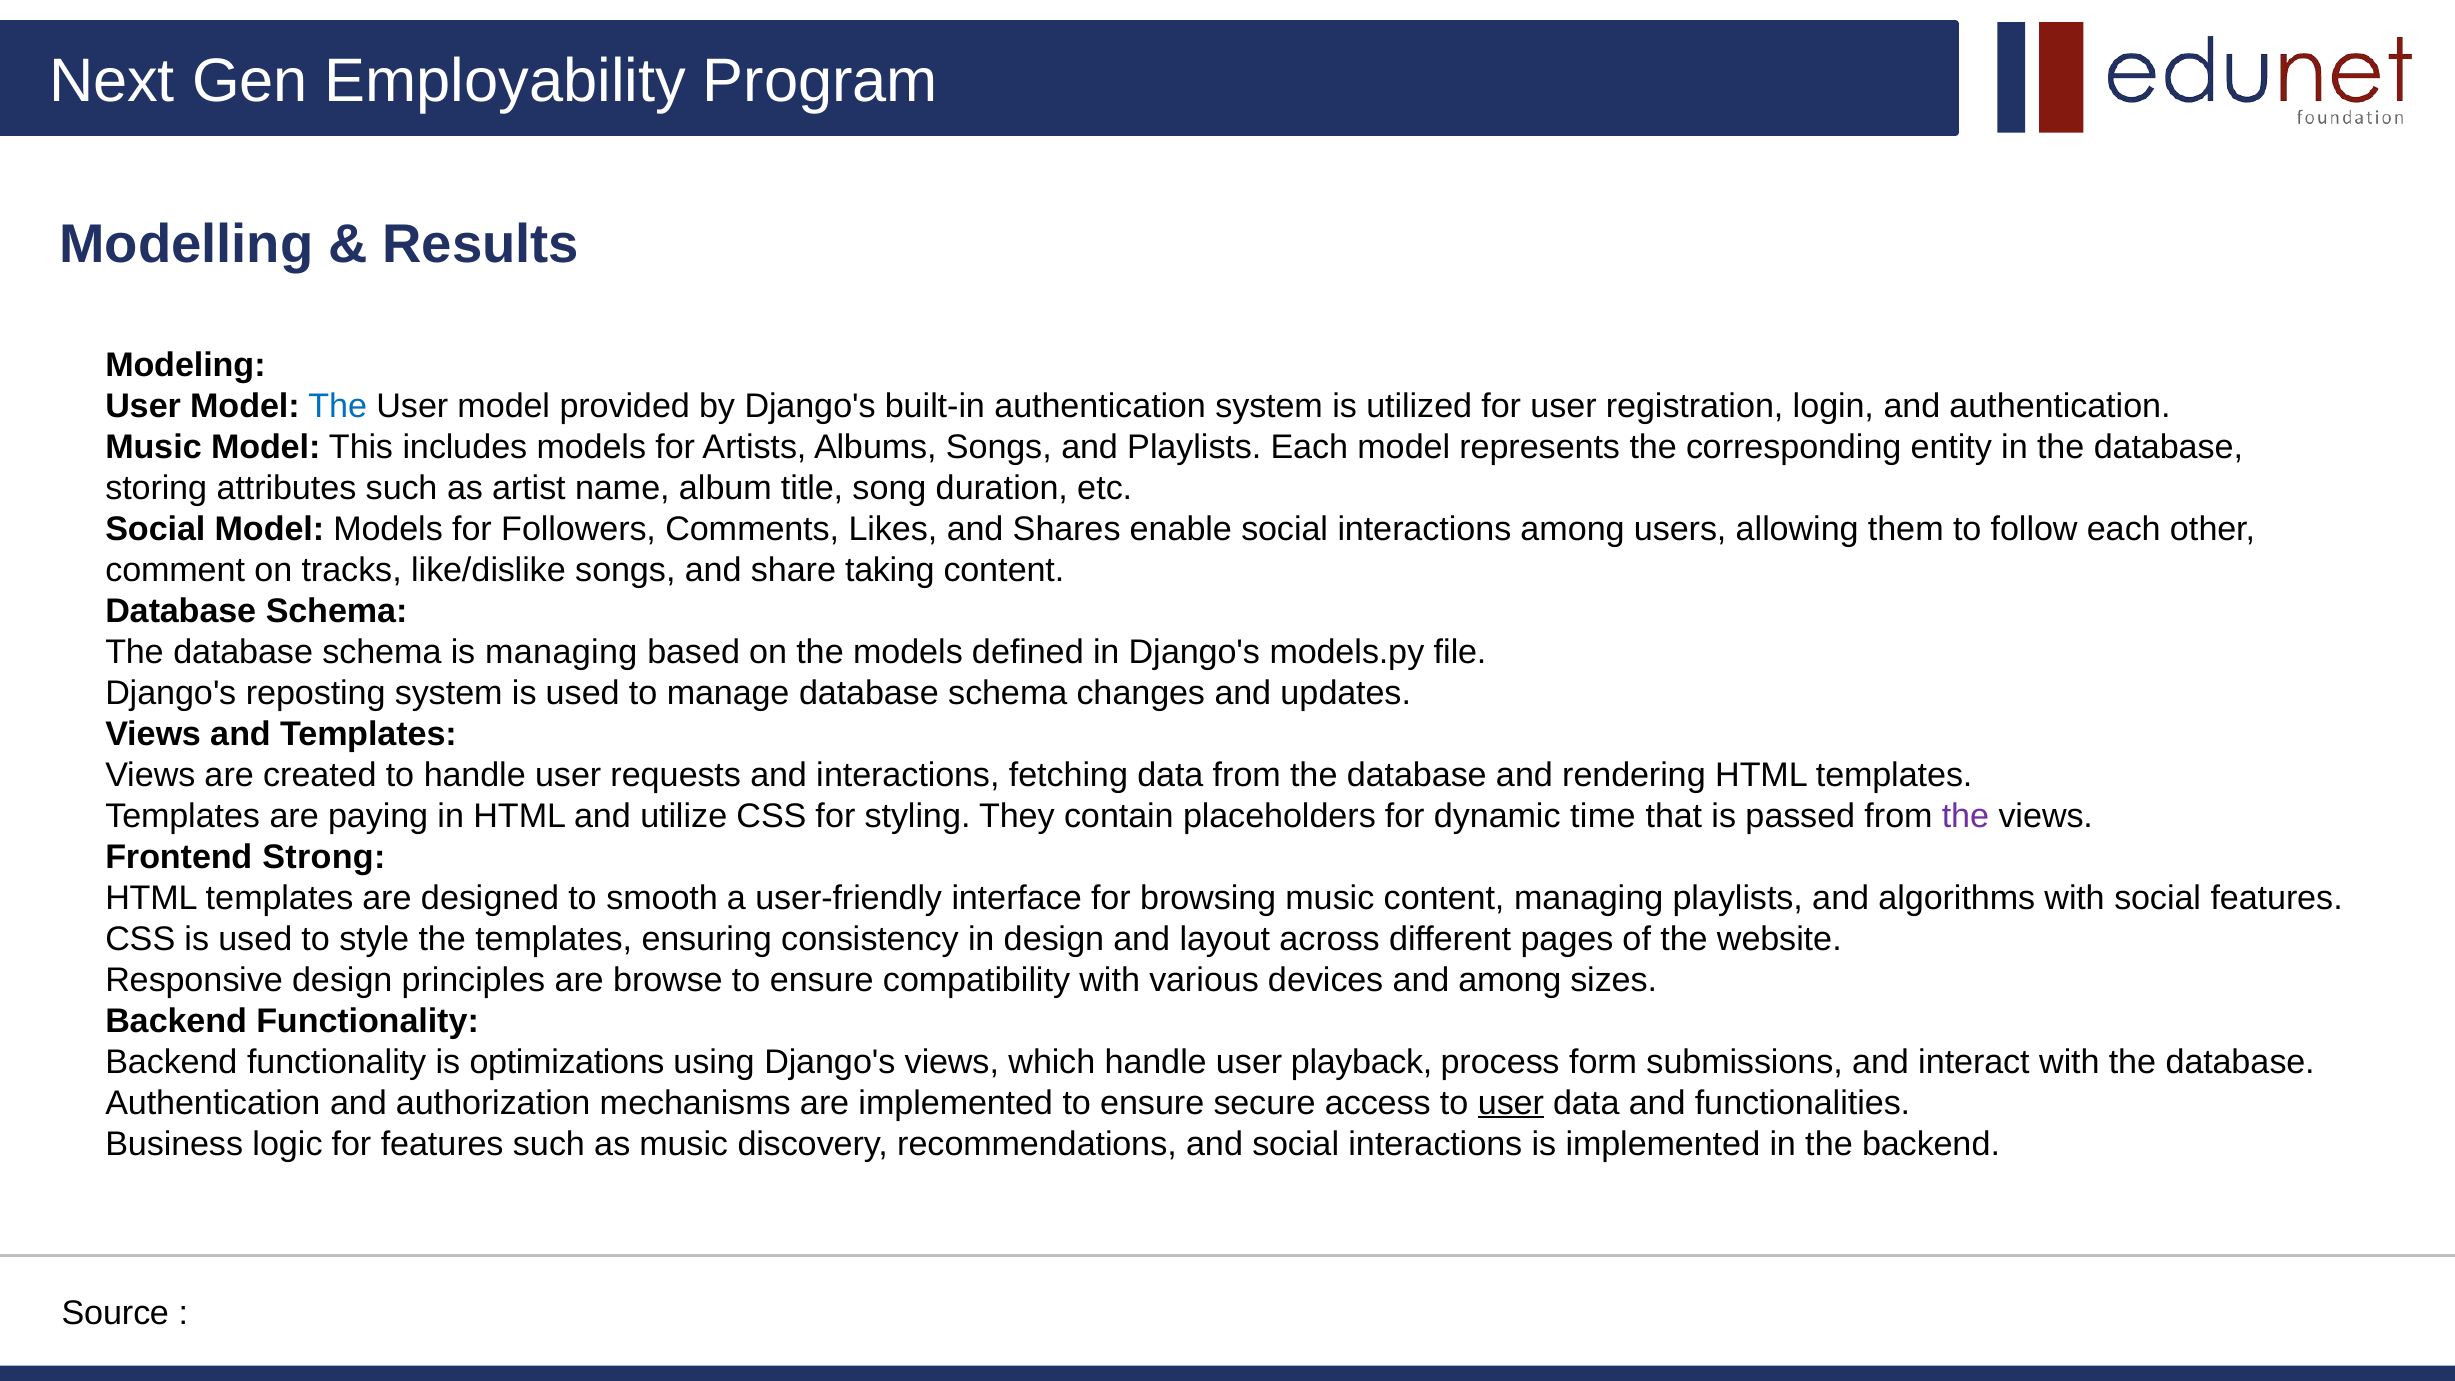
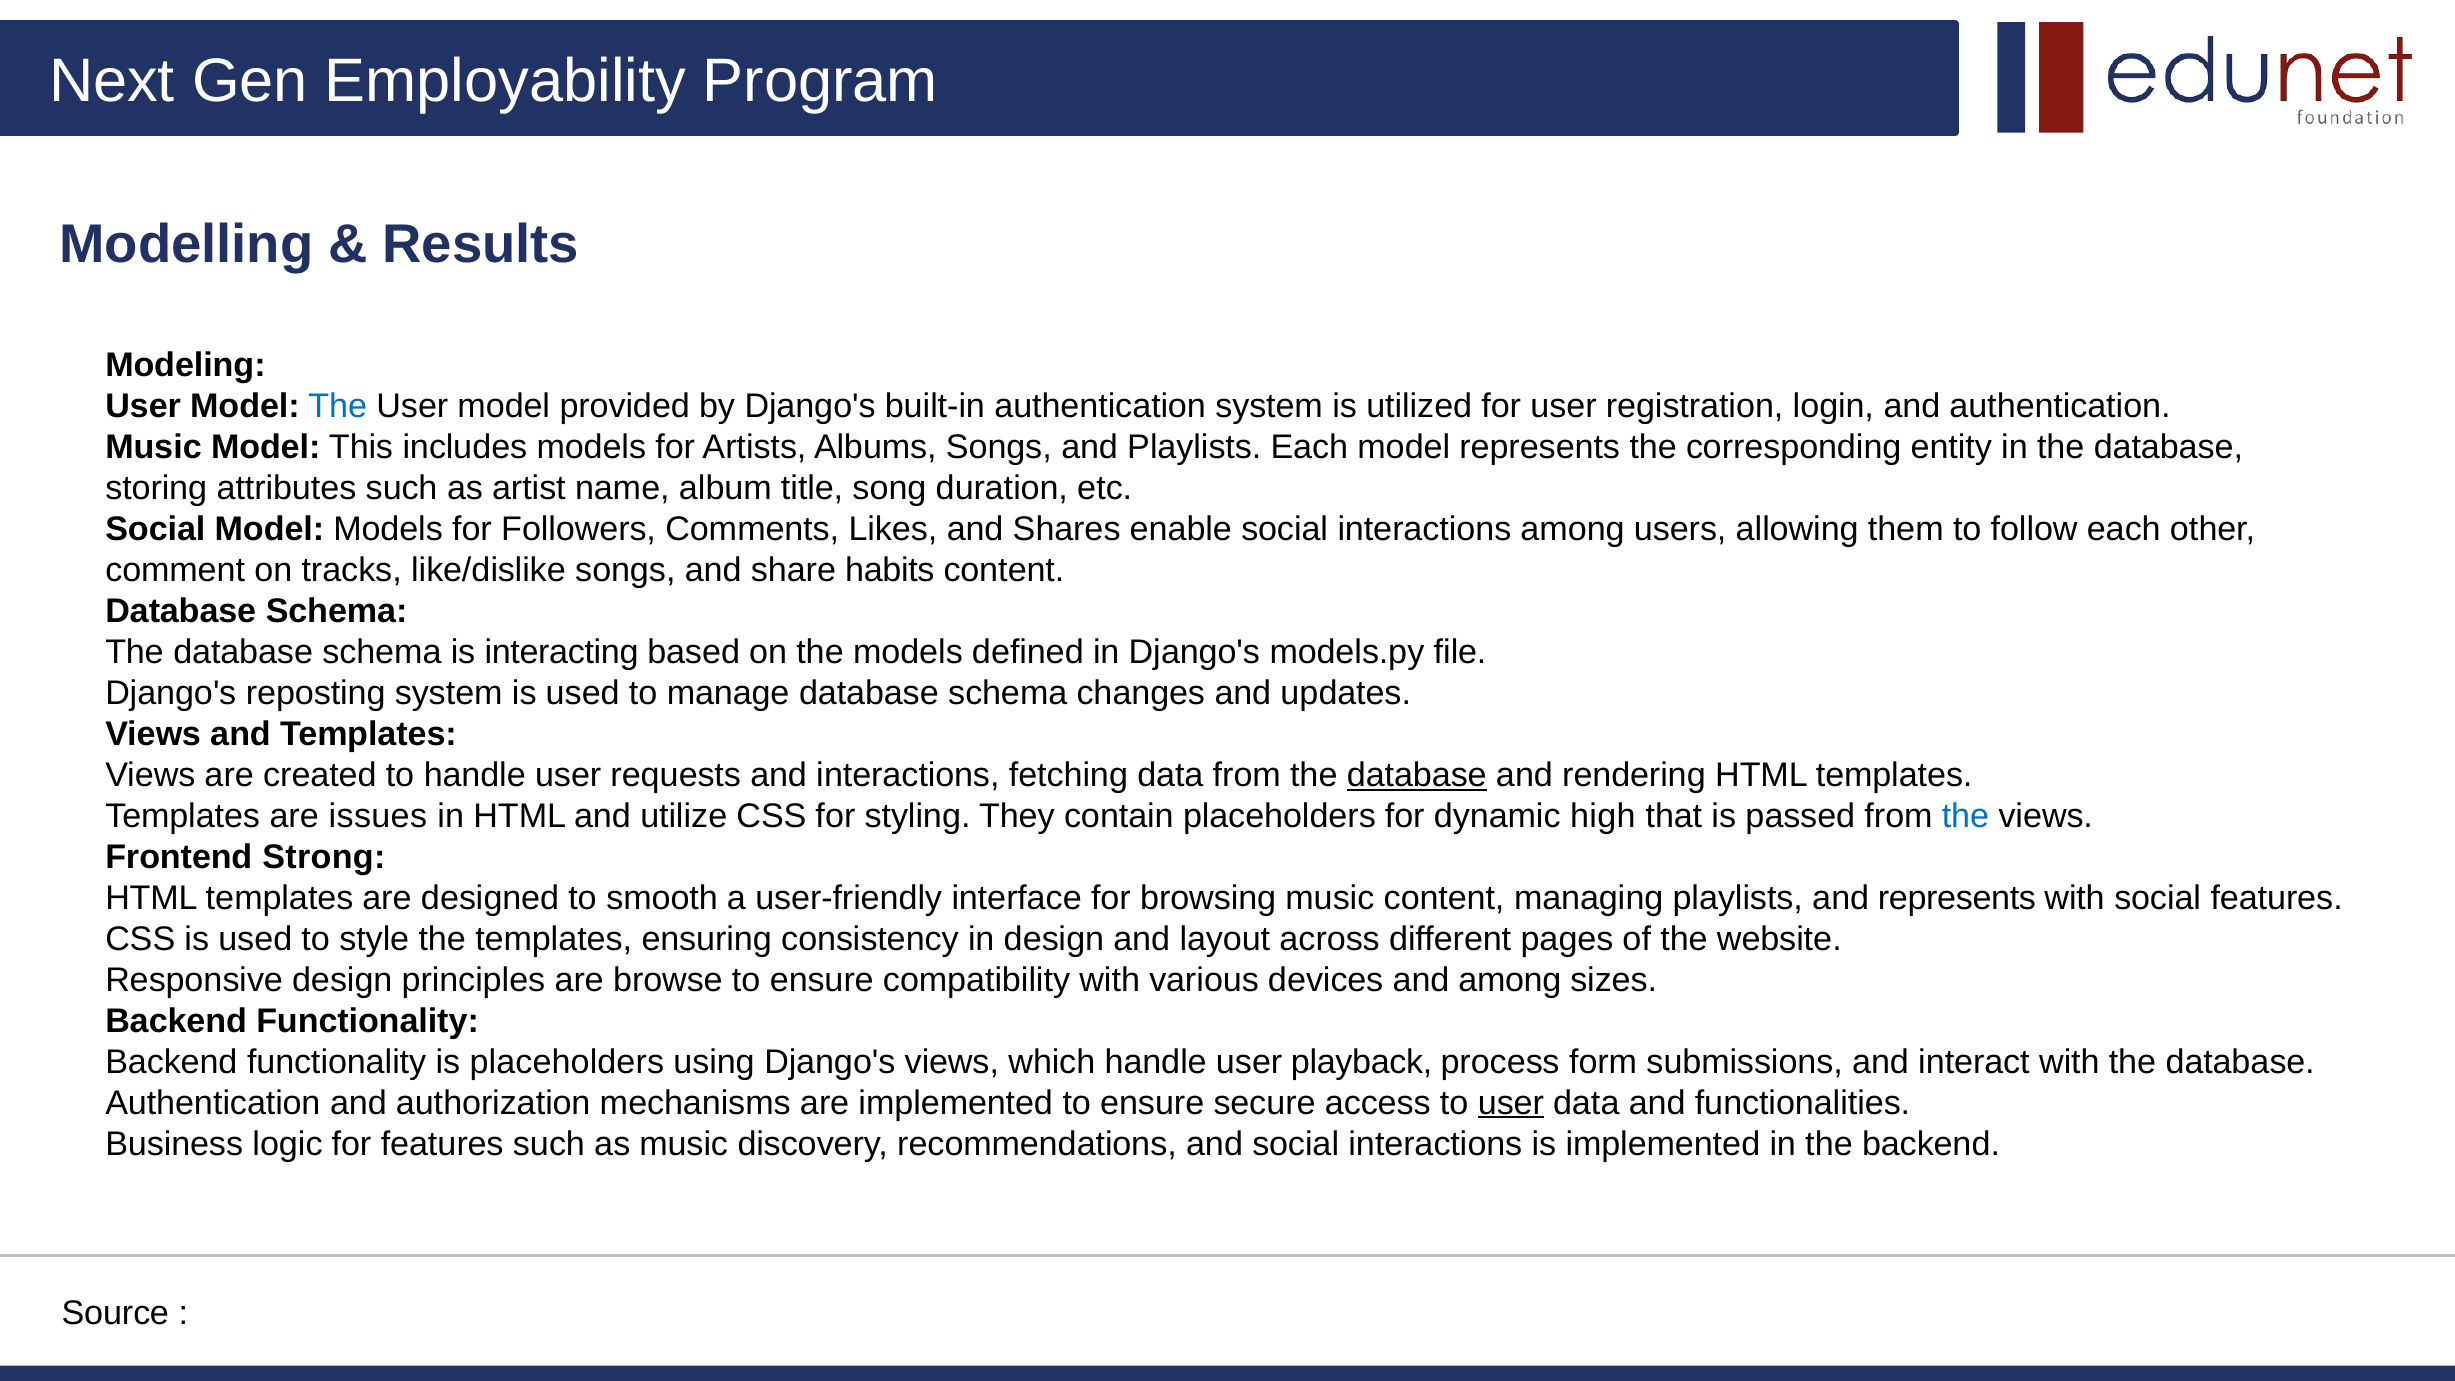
taking: taking -> habits (890, 570)
is managing: managing -> interacting (562, 652)
database underline: none -> present (1417, 775)
paying: paying -> issues (378, 816)
time: time -> high (1603, 816)
the colour: purple -> blue (1965, 816)
and algorithms: algorithms -> represents (1957, 898)
is optimizations: optimizations -> placeholders (567, 1062)
